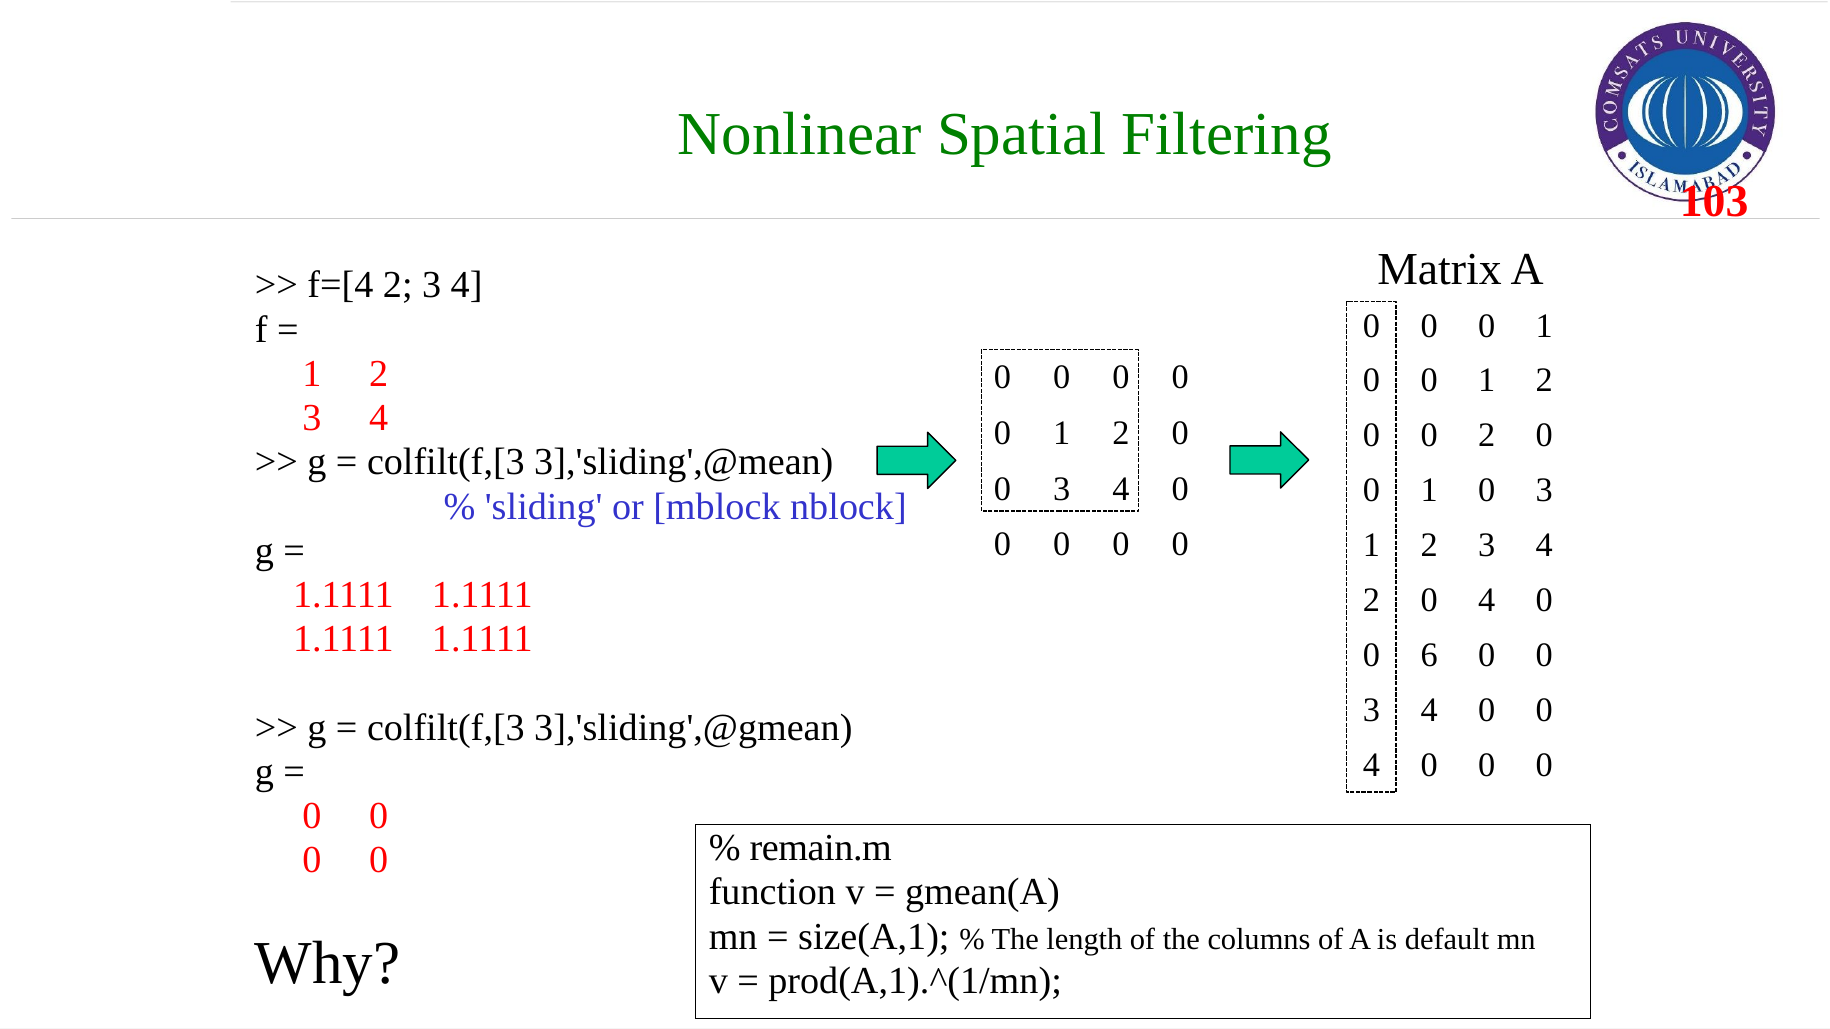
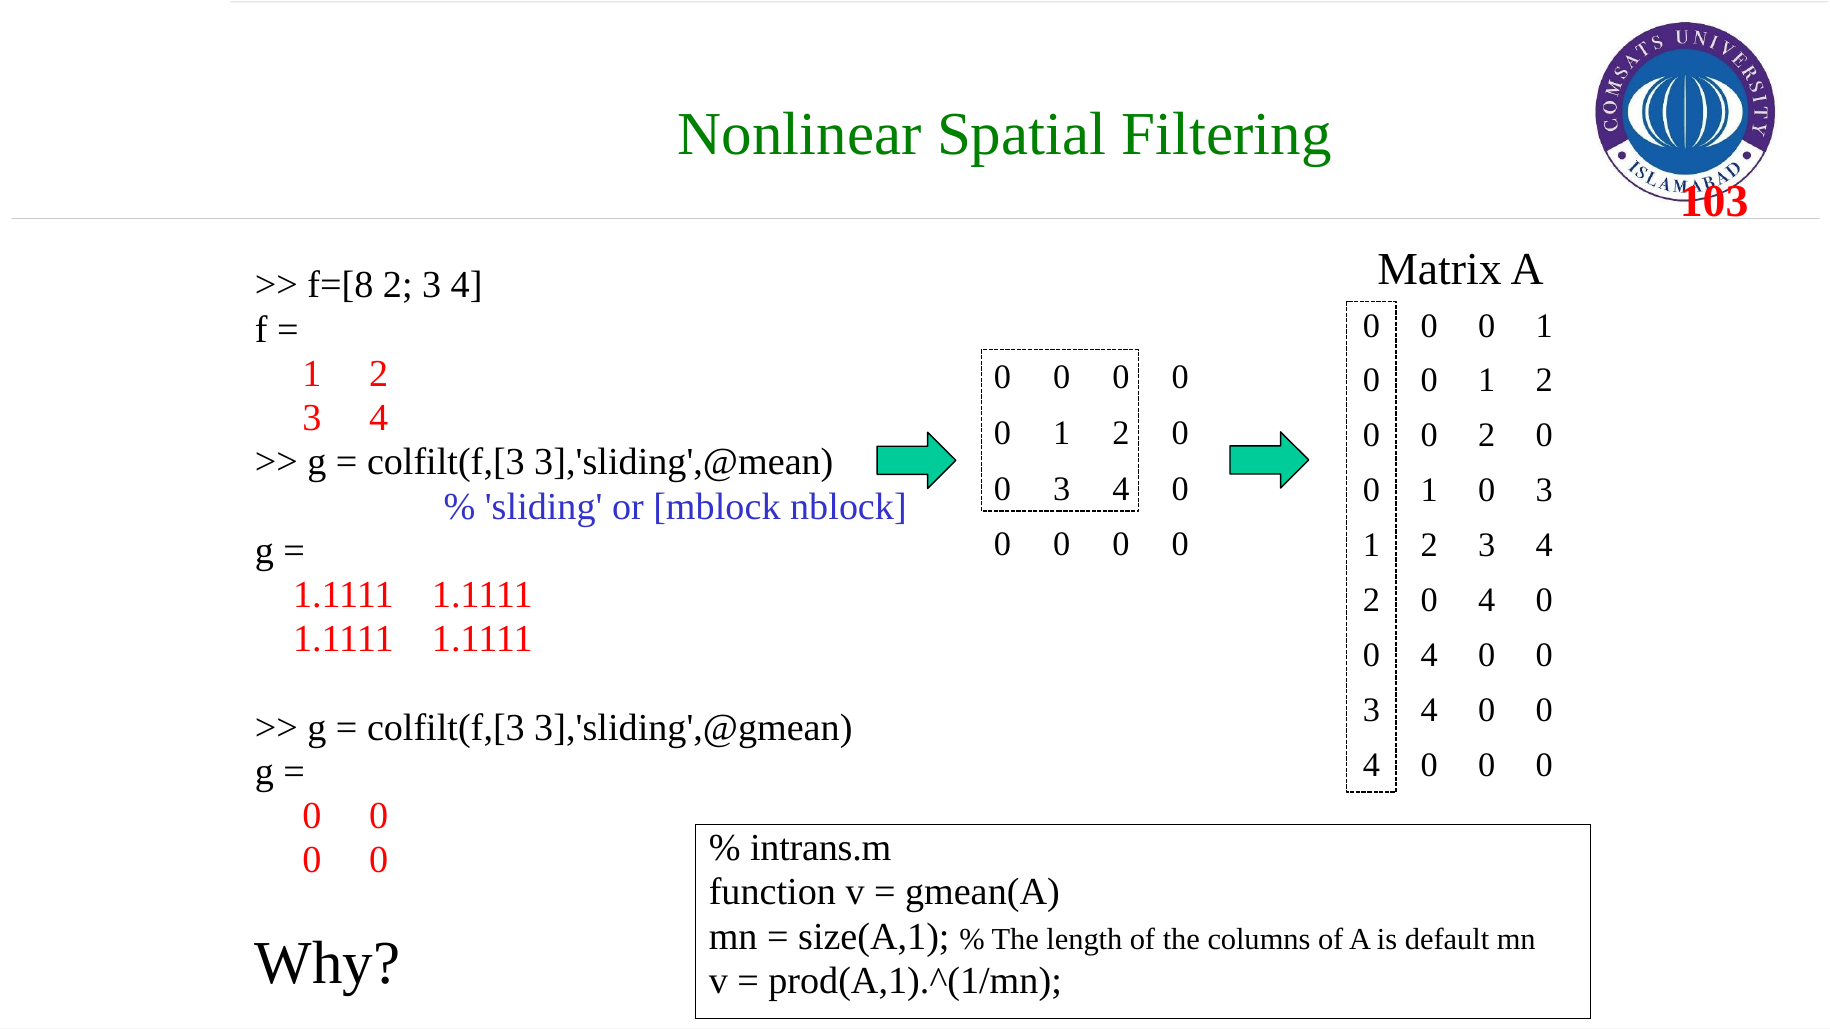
f=[4: f=[4 -> f=[8 (340, 285)
6: 6 -> 4 (1429, 656)
remain.m: remain.m -> intrans.m (821, 848)
